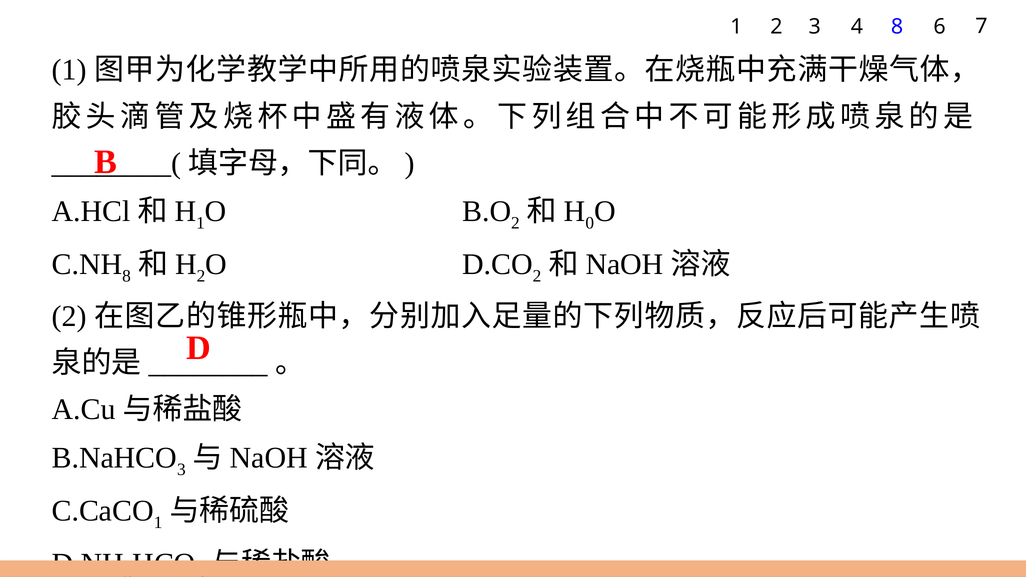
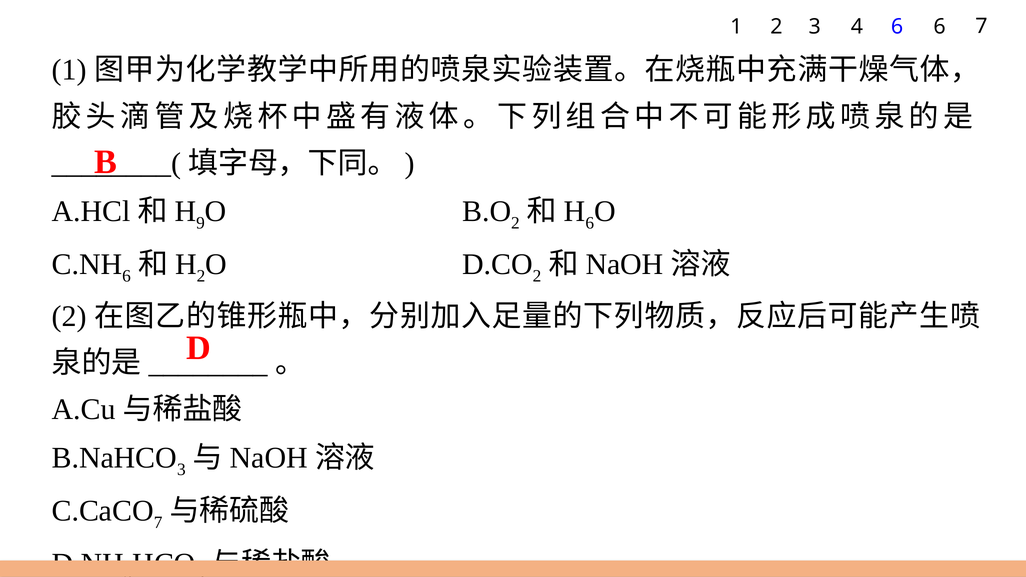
4 8: 8 -> 6 (897, 27)
1: 1 -> 9 (201, 223)
0: 0 -> 6 (590, 223)
8: 8 -> 6 (127, 276)
1: 1 -> 7 (158, 523)
